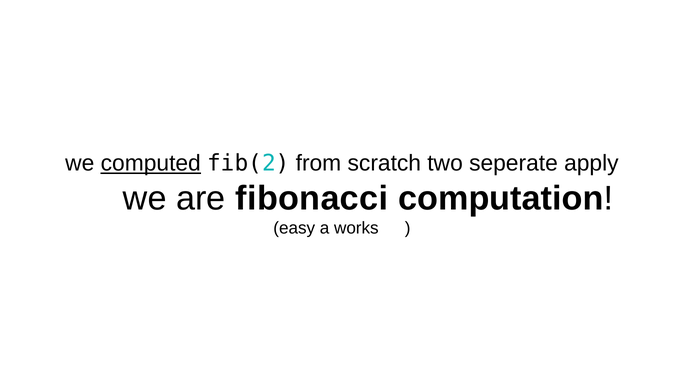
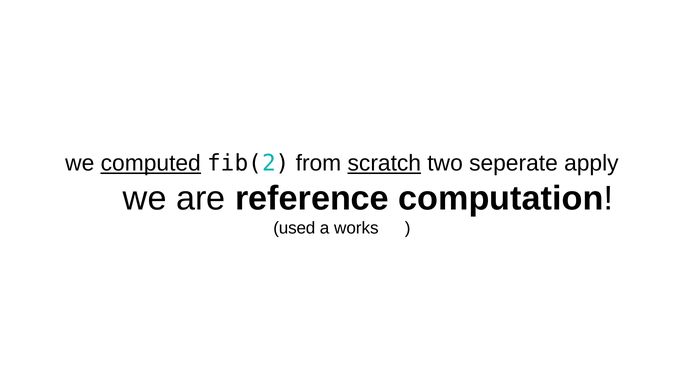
scratch underline: none -> present (384, 163)
fibonacci: fibonacci -> reference (312, 198)
easy: easy -> used (294, 228)
